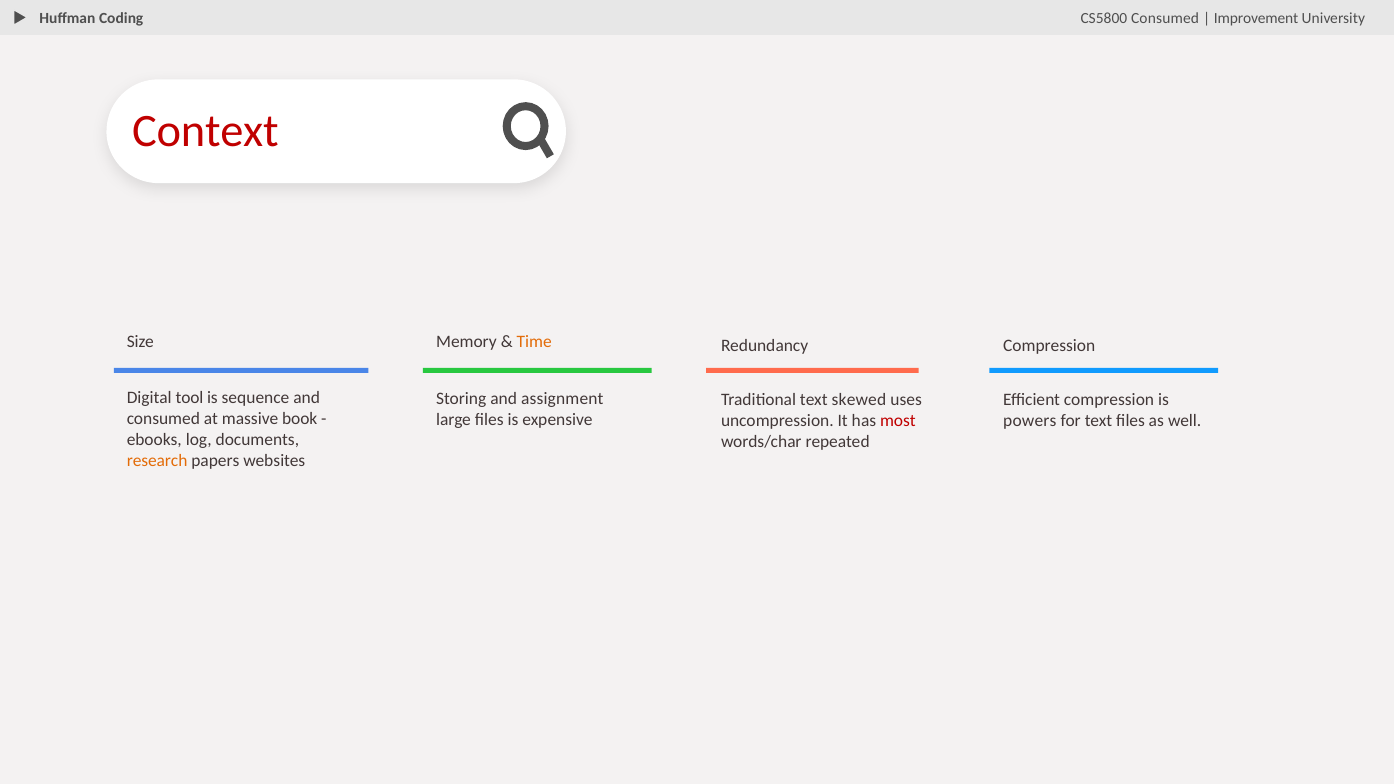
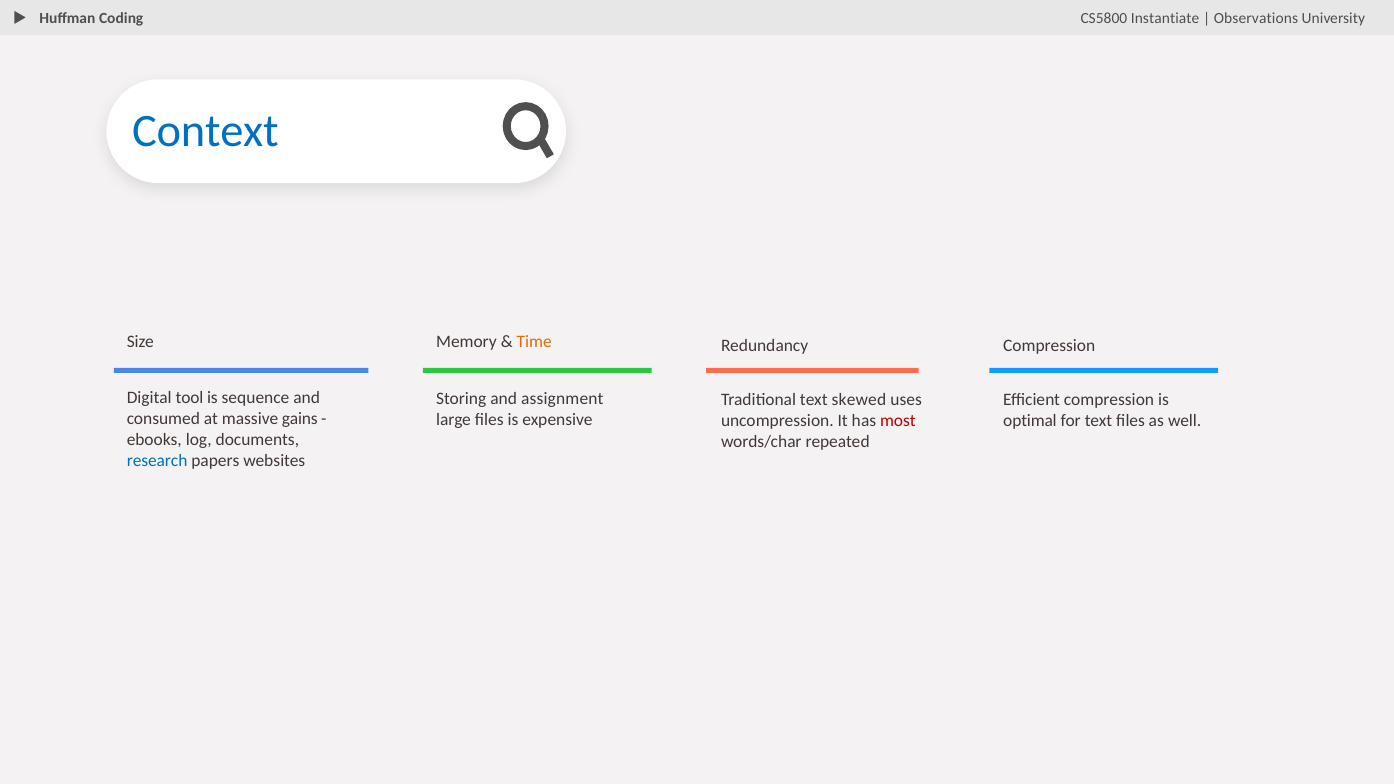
CS5800 Consumed: Consumed -> Instantiate (1165, 18)
Improvement: Improvement -> Observations (1256, 18)
Context colour: red -> blue (205, 131)
book: book -> gains (300, 419)
powers: powers -> optimal (1030, 421)
research colour: orange -> blue (157, 461)
